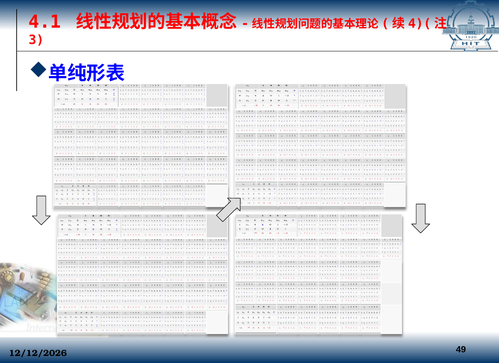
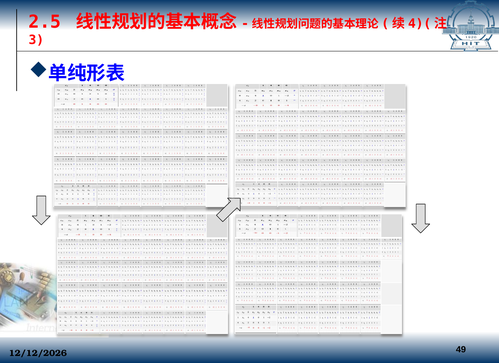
4.1: 4.1 -> 2.5 (45, 22)
